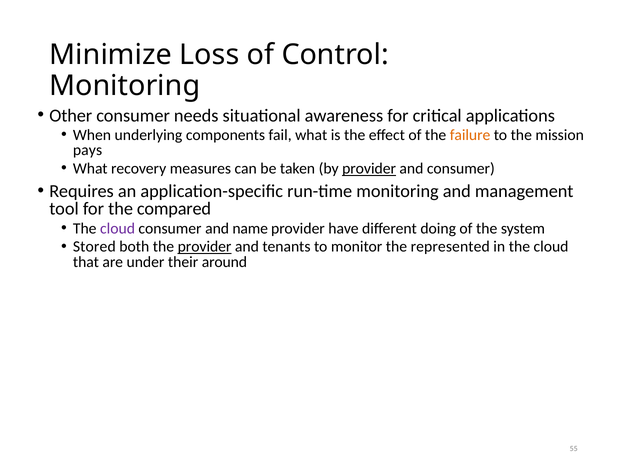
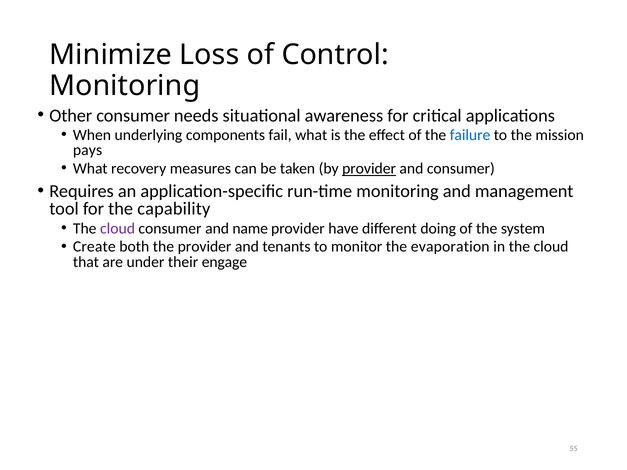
failure colour: orange -> blue (470, 135)
compared: compared -> capability (174, 209)
Stored: Stored -> Create (94, 247)
provider underline: present -> none (205, 247)
represented: represented -> evaporation (450, 247)
around: around -> engage (224, 262)
